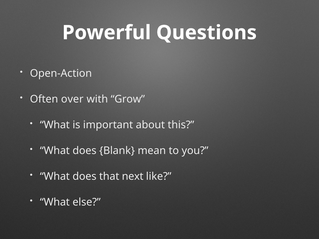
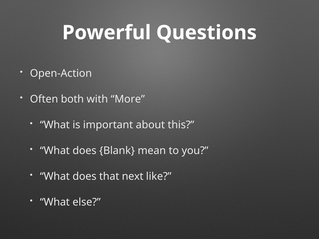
over: over -> both (72, 99)
Grow: Grow -> More (128, 99)
